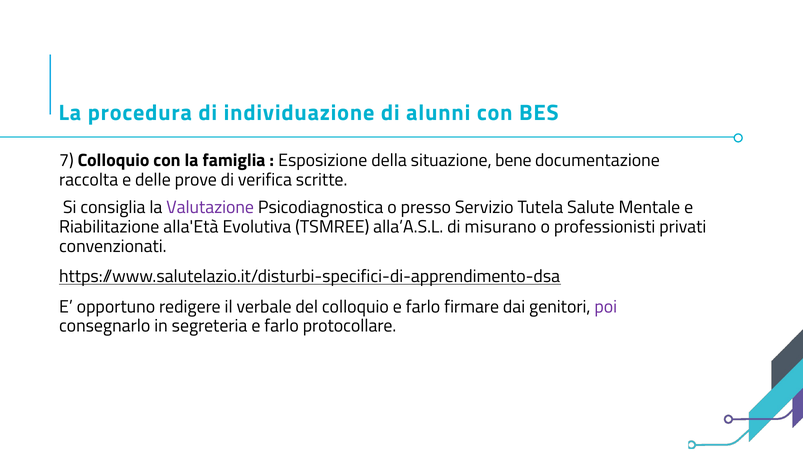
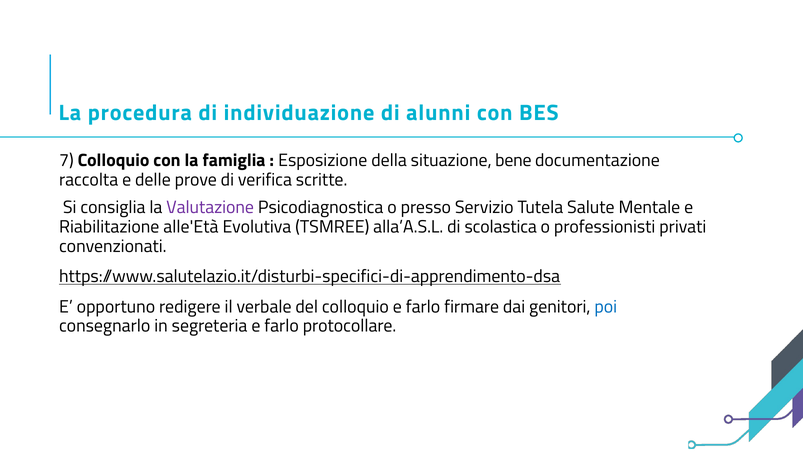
alla'Età: alla'Età -> alle'Età (191, 227)
misurano: misurano -> scolastica (501, 227)
poi colour: purple -> blue (606, 307)
